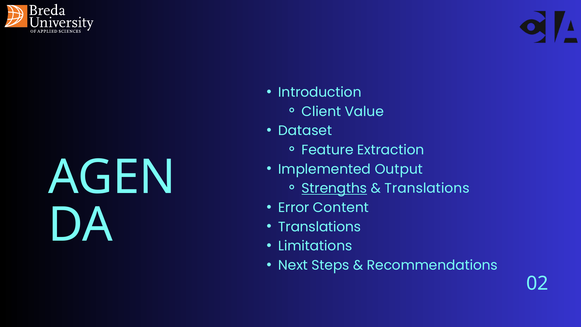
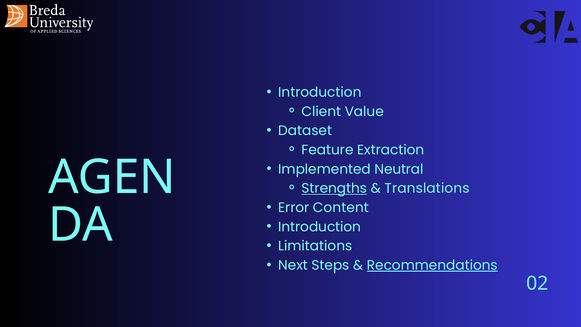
Output: Output -> Neutral (399, 169)
Translations: Translations -> Introduction (320, 227)
Recommendations underline: none -> present (432, 265)
